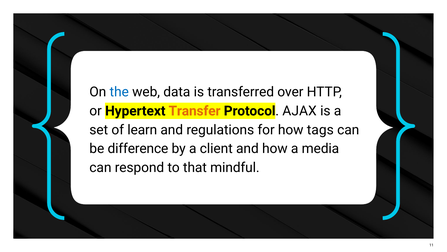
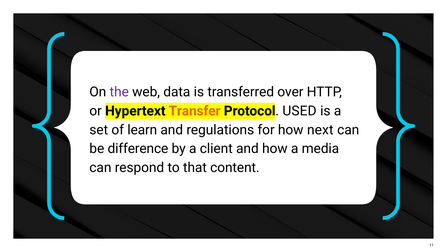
the colour: blue -> purple (119, 92)
AJAX: AJAX -> USED (300, 111)
tags: tags -> next (320, 130)
mindful: mindful -> content (235, 167)
